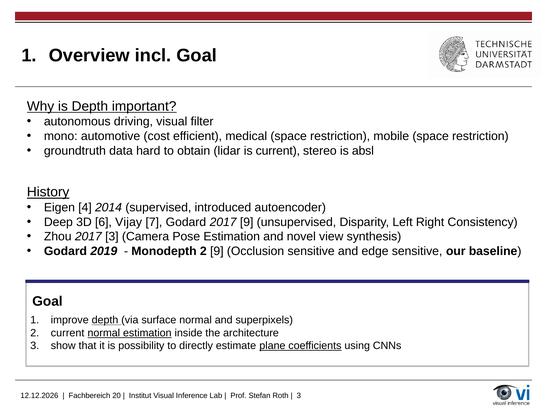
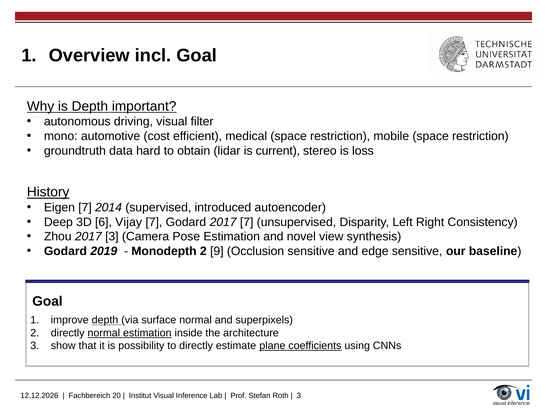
absl: absl -> loss (363, 151)
Eigen 4: 4 -> 7 (85, 208)
2017 9: 9 -> 7 (247, 222)
2 current: current -> directly (68, 333)
